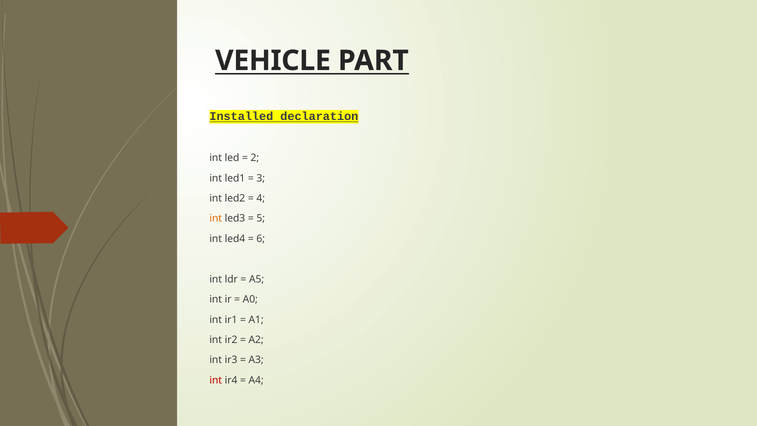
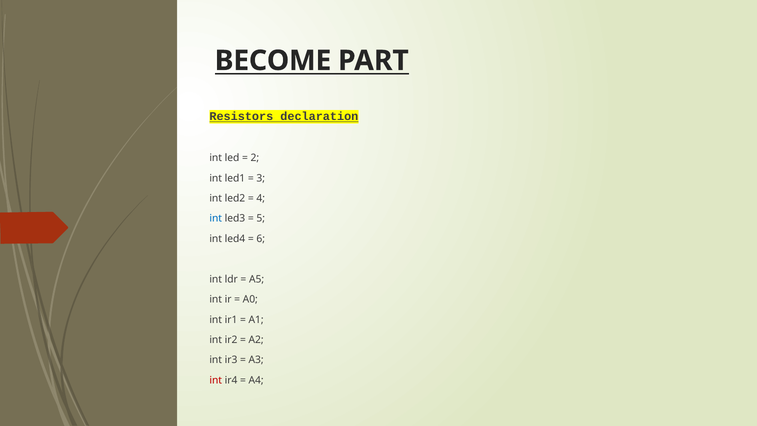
VEHICLE: VEHICLE -> BECOME (273, 61)
Installed: Installed -> Resistors (241, 116)
int colour: orange -> blue (216, 218)
